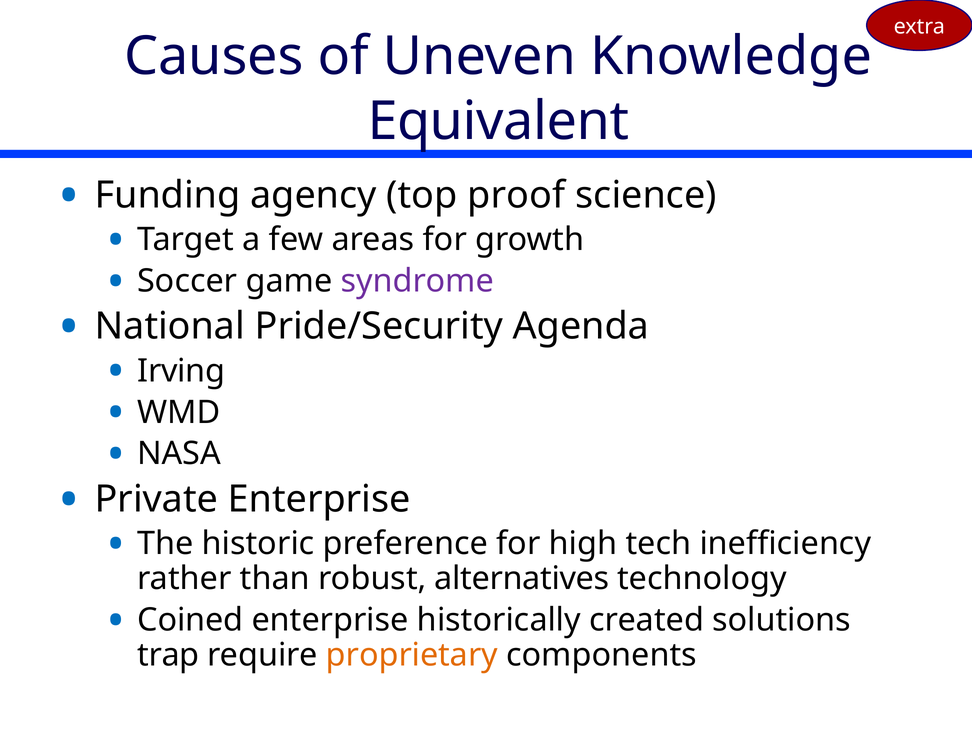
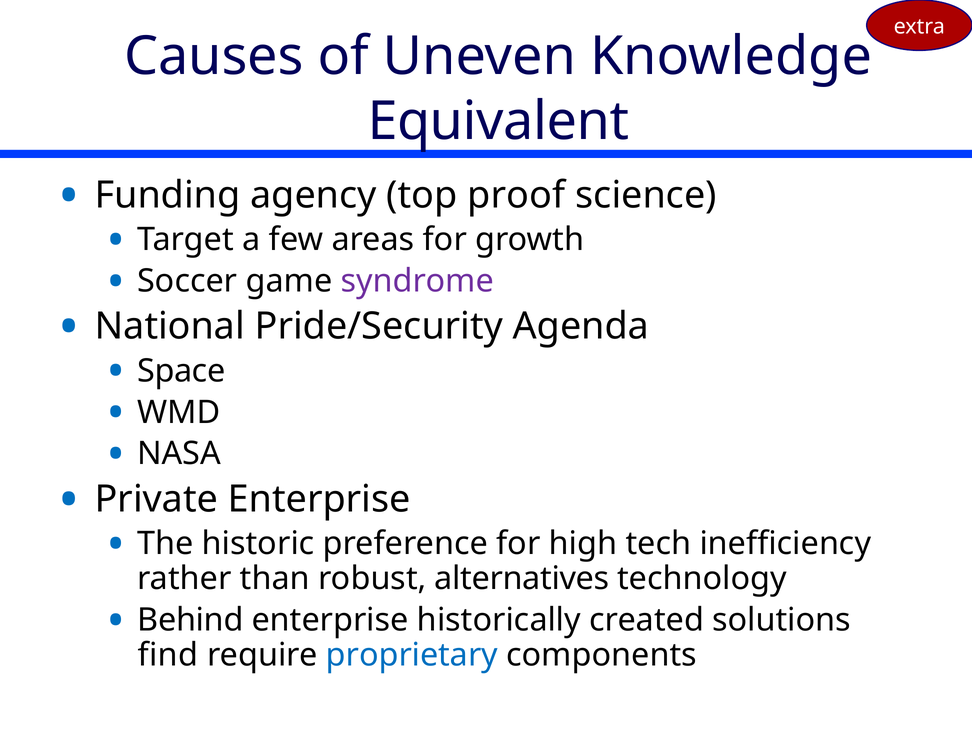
Irving: Irving -> Space (181, 371)
Coined: Coined -> Behind (190, 620)
trap: trap -> find (168, 655)
proprietary colour: orange -> blue (412, 655)
